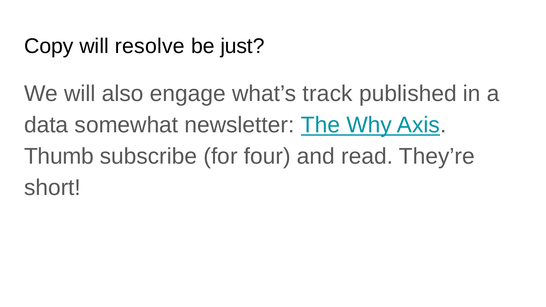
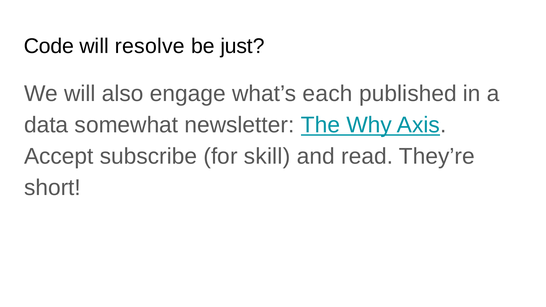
Copy: Copy -> Code (49, 46)
track: track -> each (328, 94)
Thumb: Thumb -> Accept (59, 156)
four: four -> skill (267, 156)
